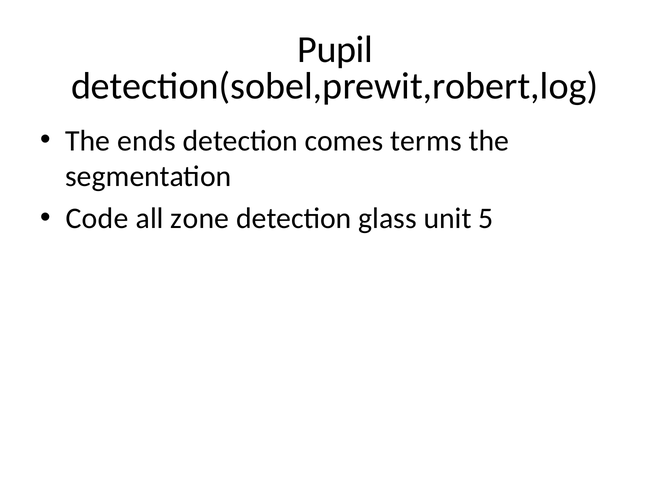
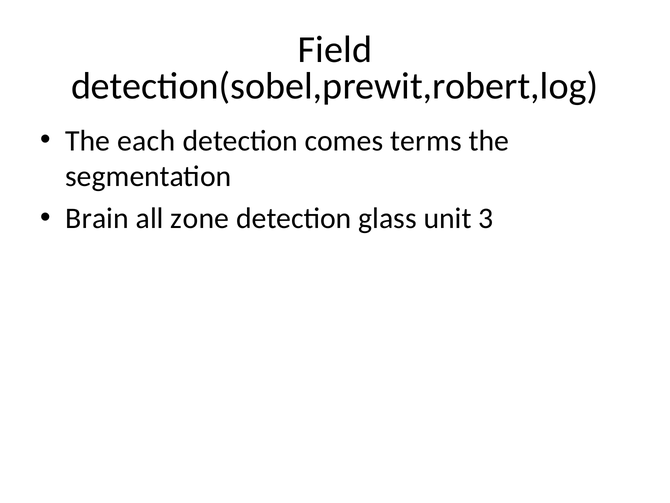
Pupil: Pupil -> Field (335, 49)
ends: ends -> each (146, 141)
Code: Code -> Brain (97, 218)
5: 5 -> 3 (486, 218)
